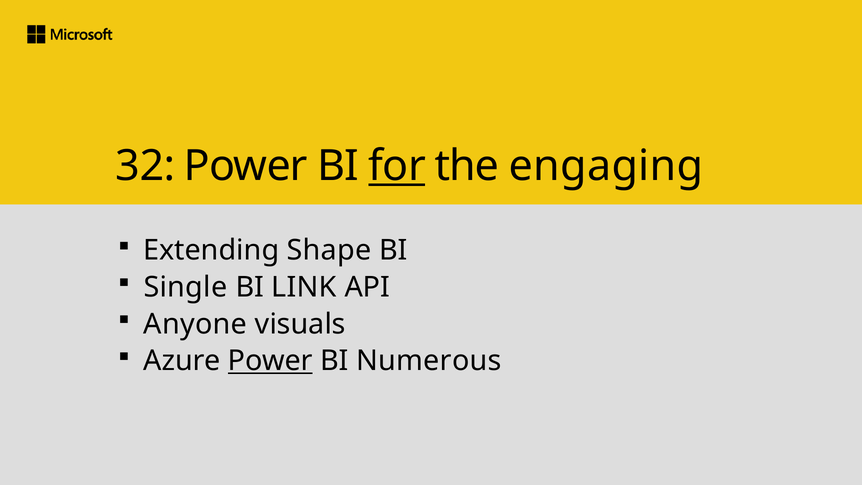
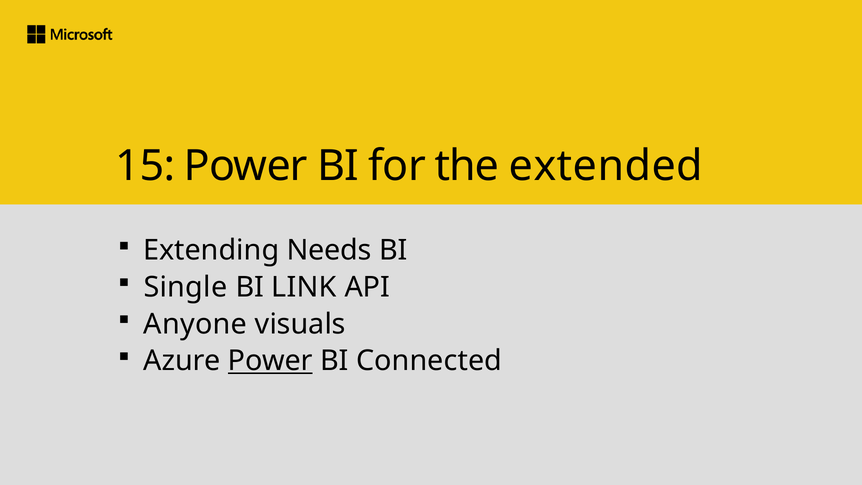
32: 32 -> 15 (145, 166)
for underline: present -> none (397, 166)
engaging: engaging -> extended (606, 166)
Shape: Shape -> Needs (329, 250)
Numerous: Numerous -> Connected (429, 361)
